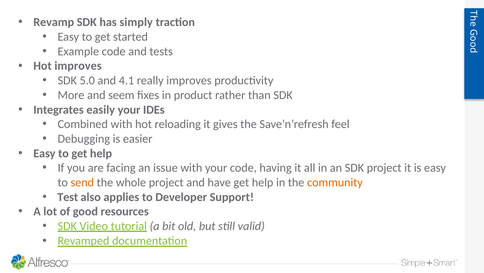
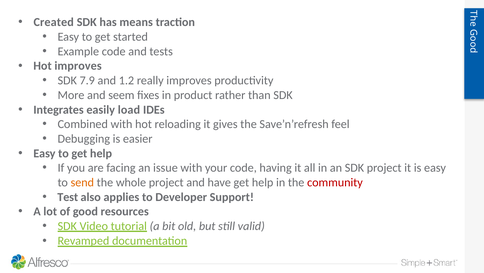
Revamp: Revamp -> Created (54, 22)
simply: simply -> means (136, 22)
5.0: 5.0 -> 7.9 (87, 80)
4.1: 4.1 -> 1.2 (126, 80)
easily your: your -> load (129, 109)
community colour: orange -> red (335, 182)
